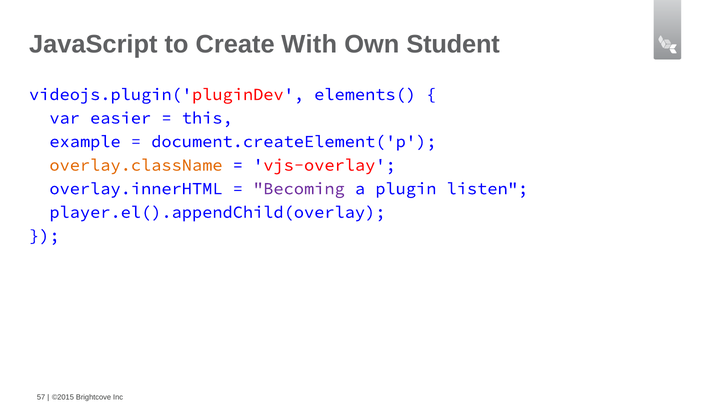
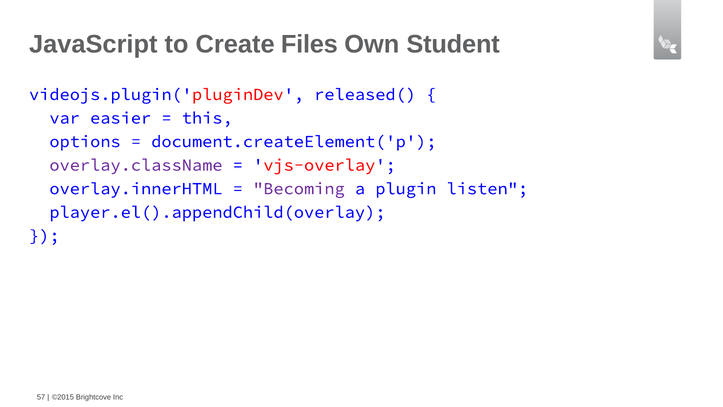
With: With -> Files (309, 45)
elements(: elements( -> released( (365, 94)
example: example -> options (85, 141)
overlay.className colour: orange -> purple (136, 165)
